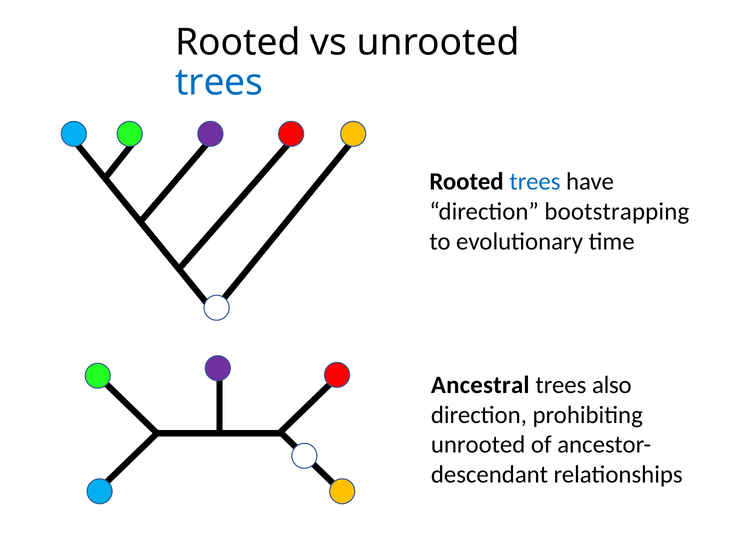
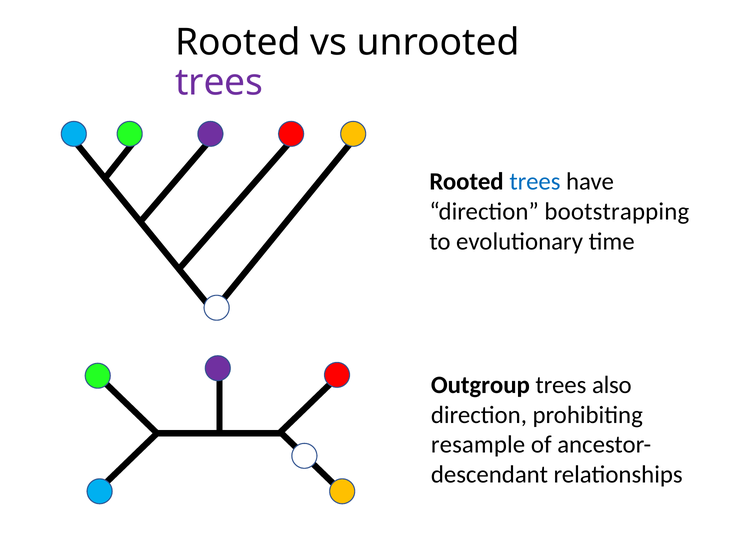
trees colour: blue -> purple (219, 83)
Ancestral: Ancestral -> Outgroup (480, 385)
unrooted: unrooted -> resample (478, 444)
